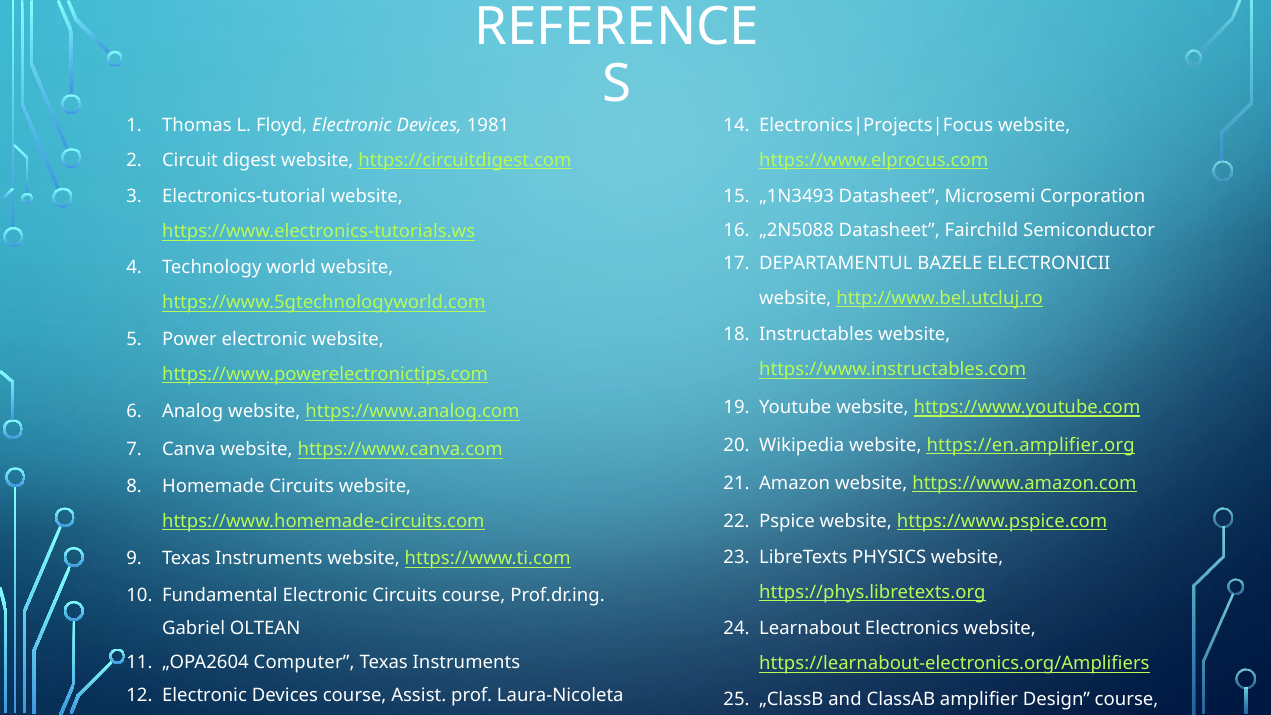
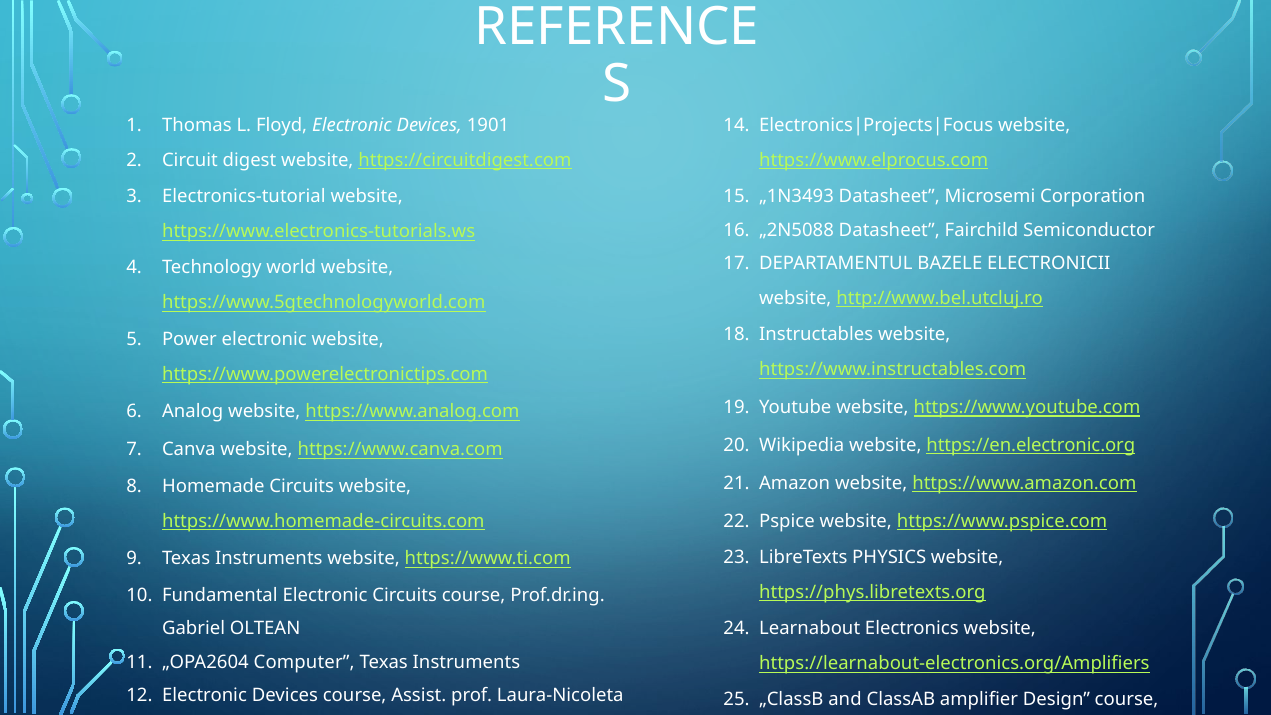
1981: 1981 -> 1901 (488, 125)
https://en.amplifier.org: https://en.amplifier.org -> https://en.electronic.org (1031, 445)
